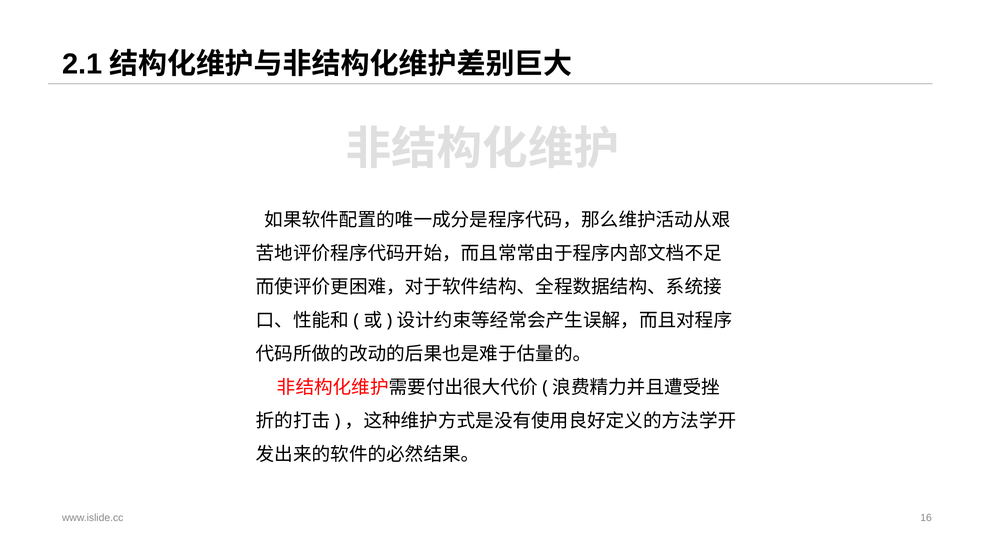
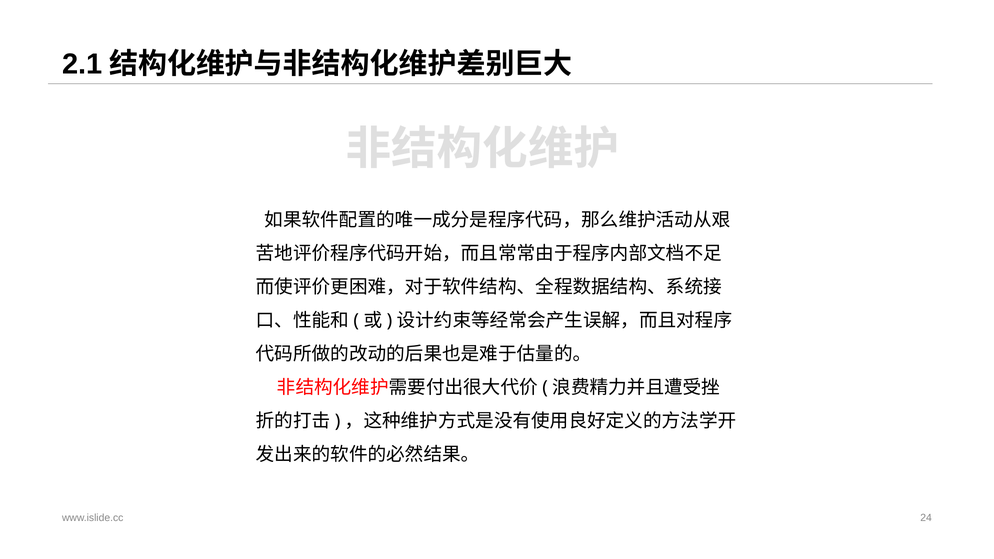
16: 16 -> 24 (926, 518)
